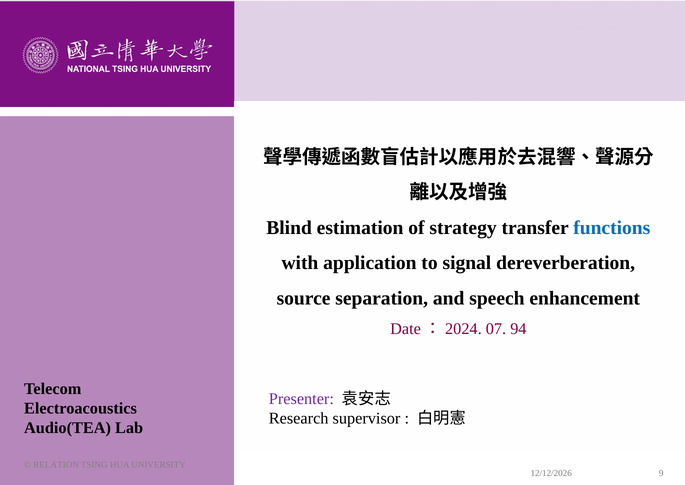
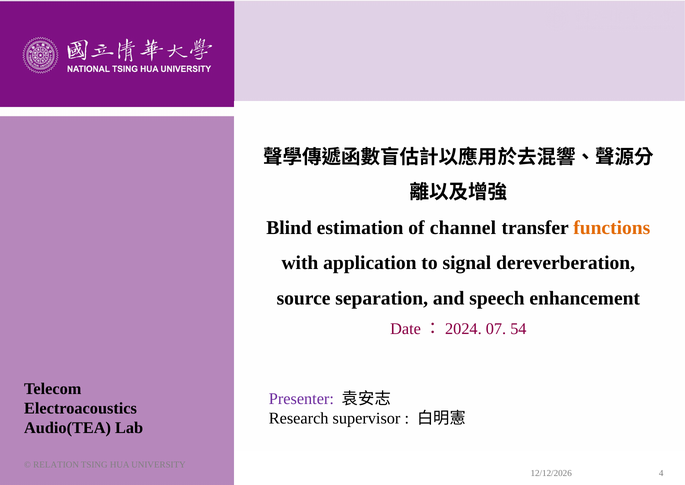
strategy: strategy -> channel (463, 227)
functions colour: blue -> orange (612, 227)
94: 94 -> 54 (518, 329)
9: 9 -> 4 (661, 473)
